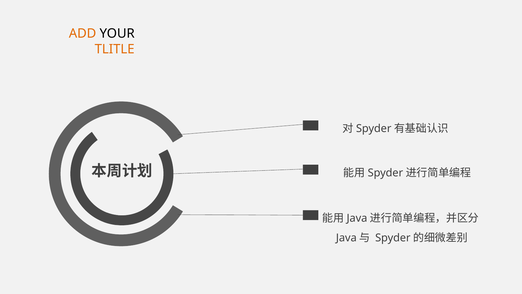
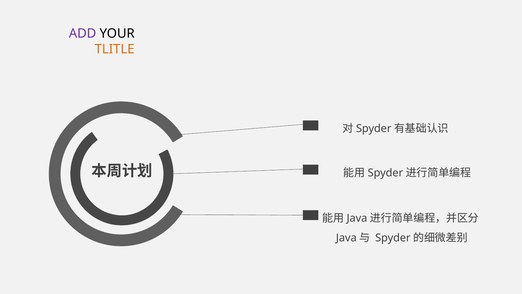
ADD colour: orange -> purple (83, 34)
